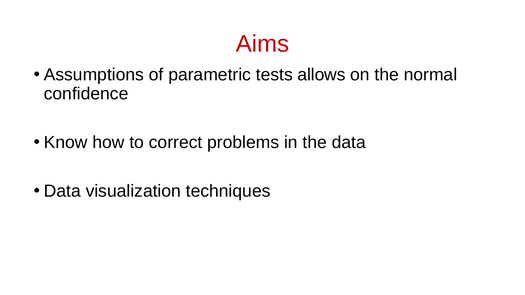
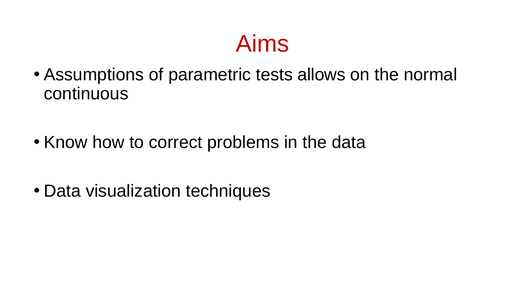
confidence: confidence -> continuous (86, 94)
